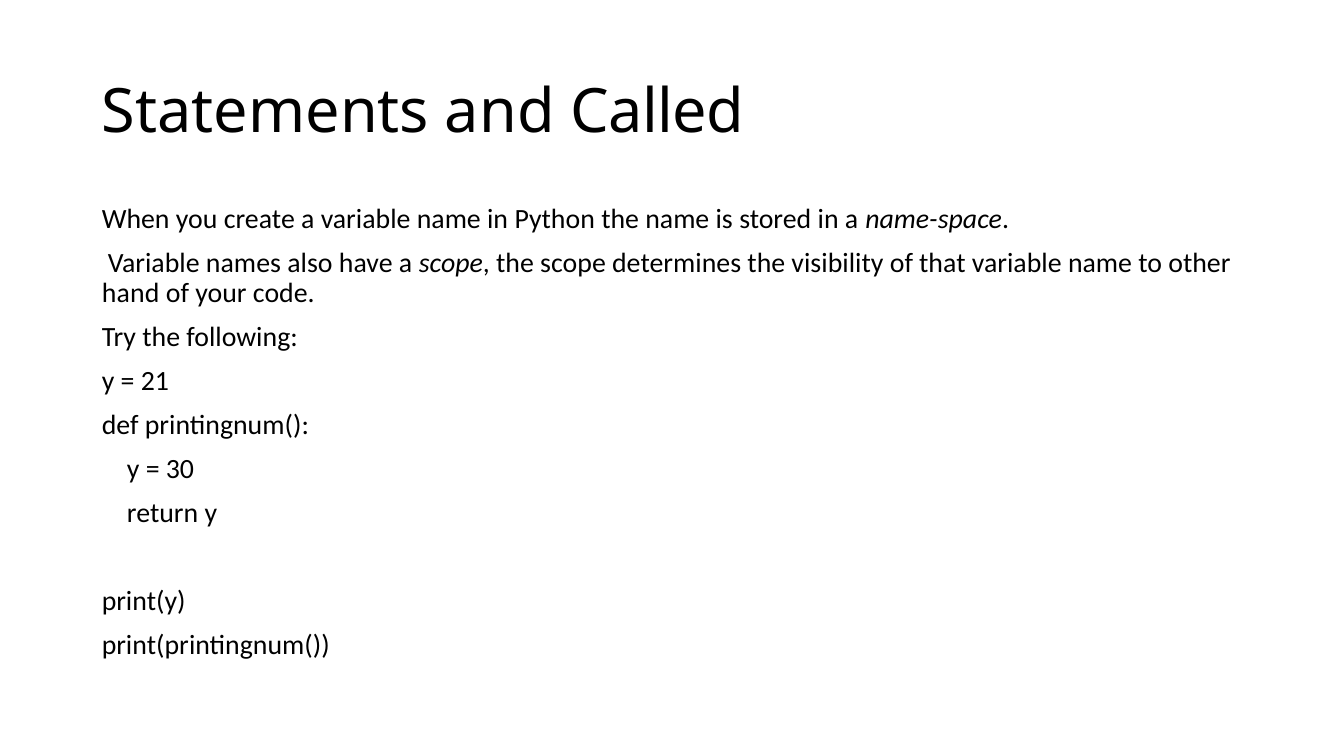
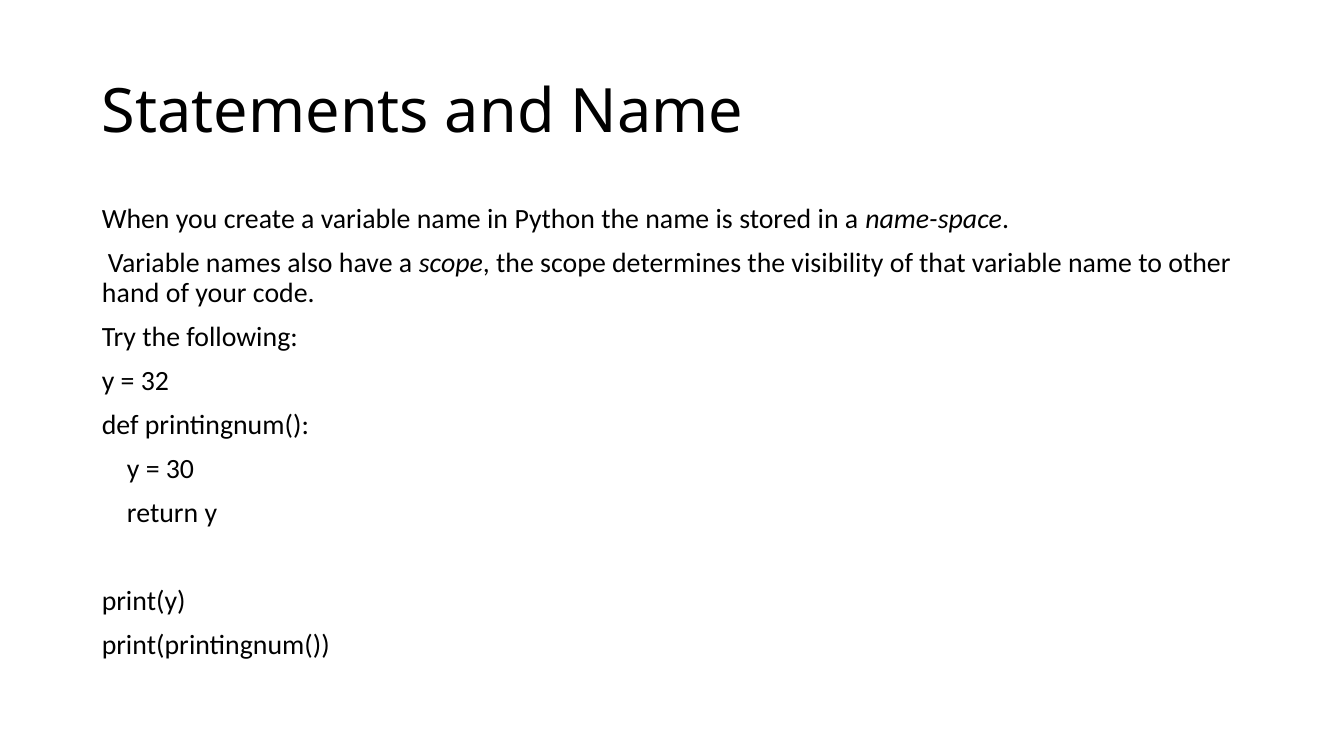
and Called: Called -> Name (657, 112)
21: 21 -> 32 (155, 382)
